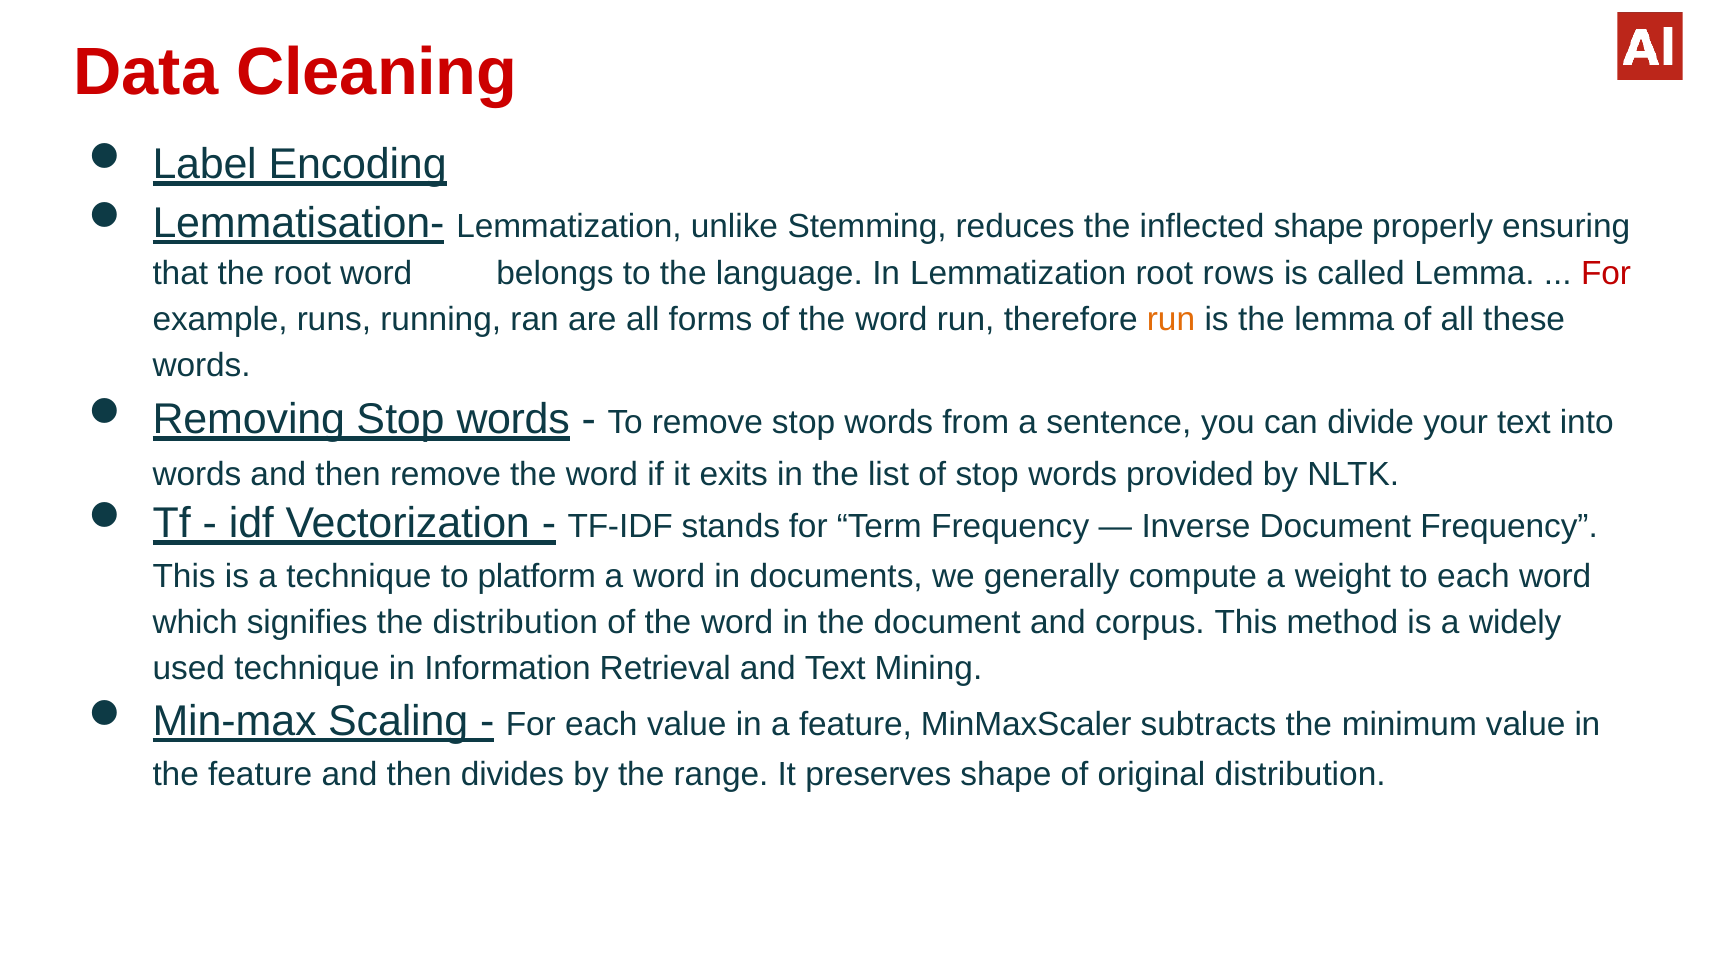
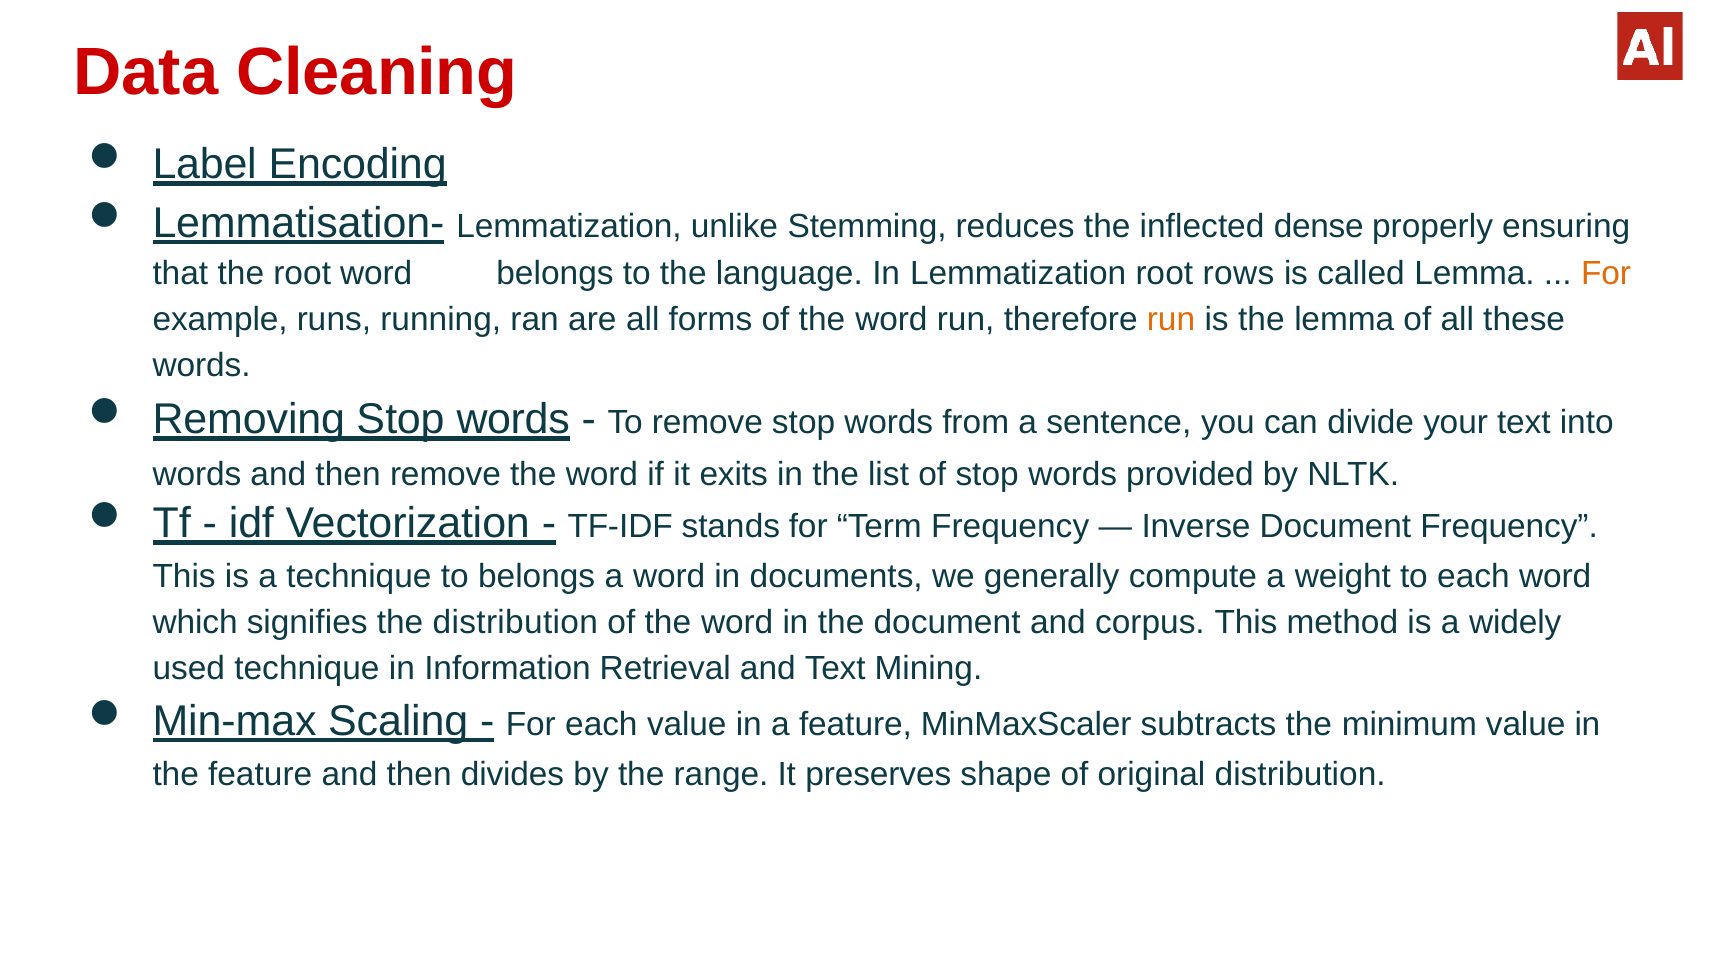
inflected shape: shape -> dense (1319, 226)
For colour: red -> orange (1606, 274)
to platform: platform -> belongs (537, 576)
